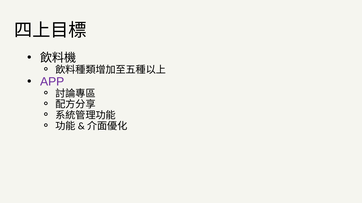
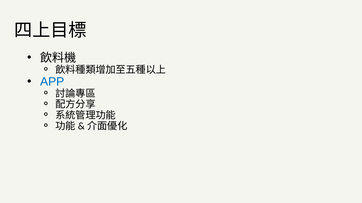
APP colour: purple -> blue (52, 82)
